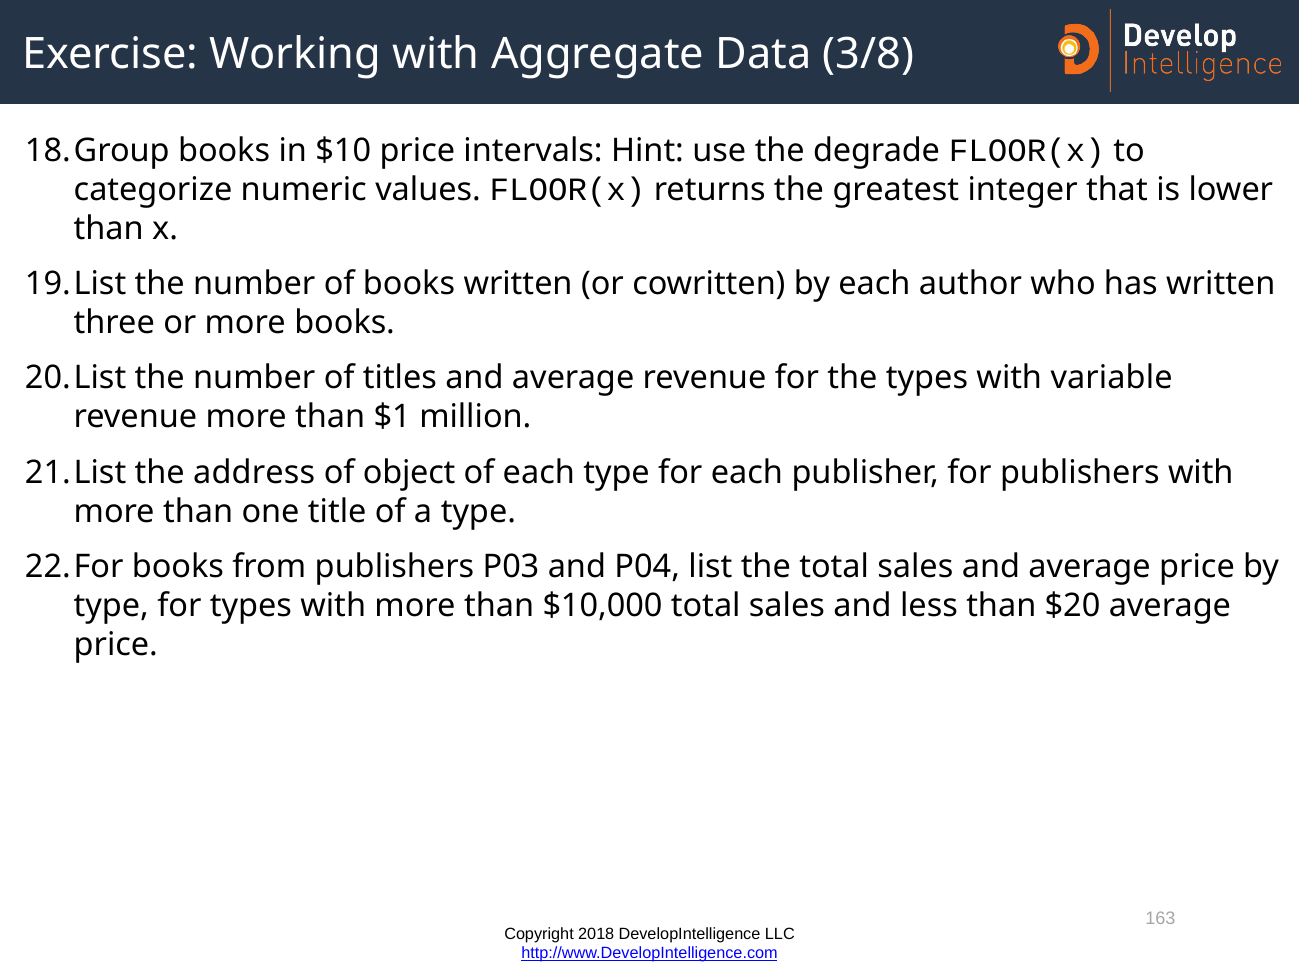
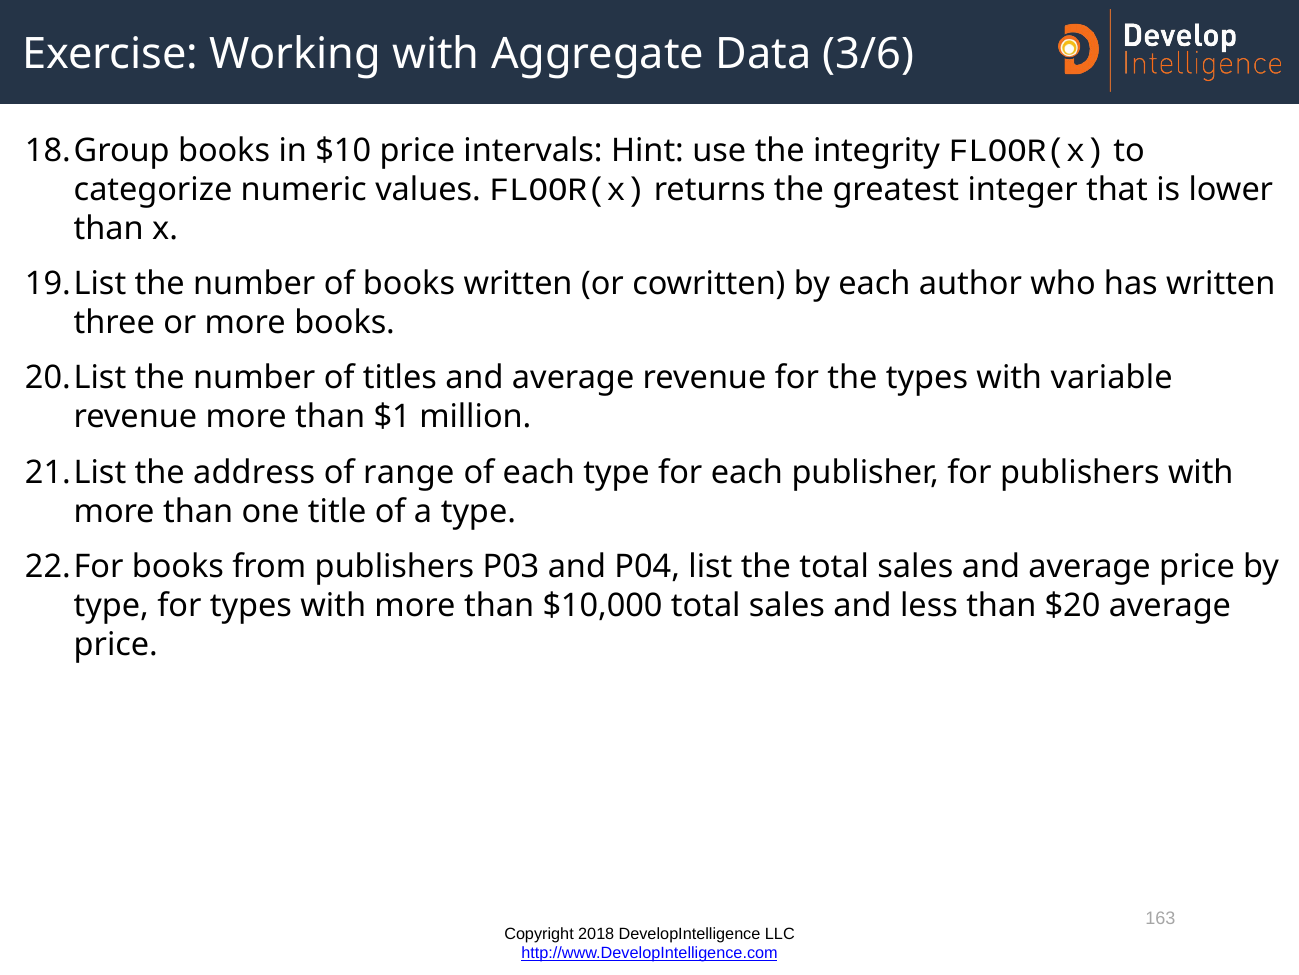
3/8: 3/8 -> 3/6 (868, 55)
degrade: degrade -> integrity (877, 150)
object: object -> range (409, 472)
